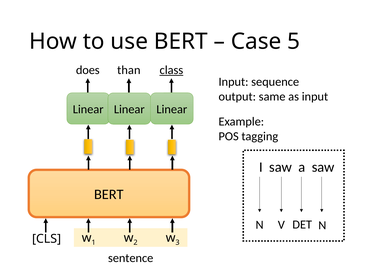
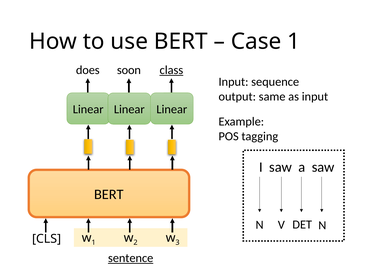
Case 5: 5 -> 1 (294, 41)
than: than -> soon (129, 70)
sentence underline: none -> present (131, 259)
